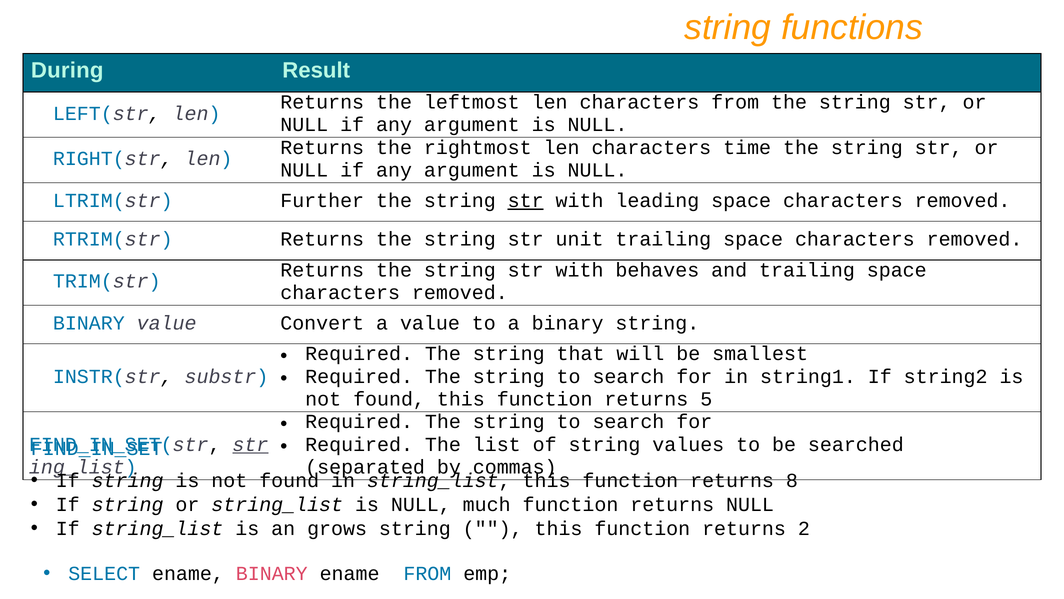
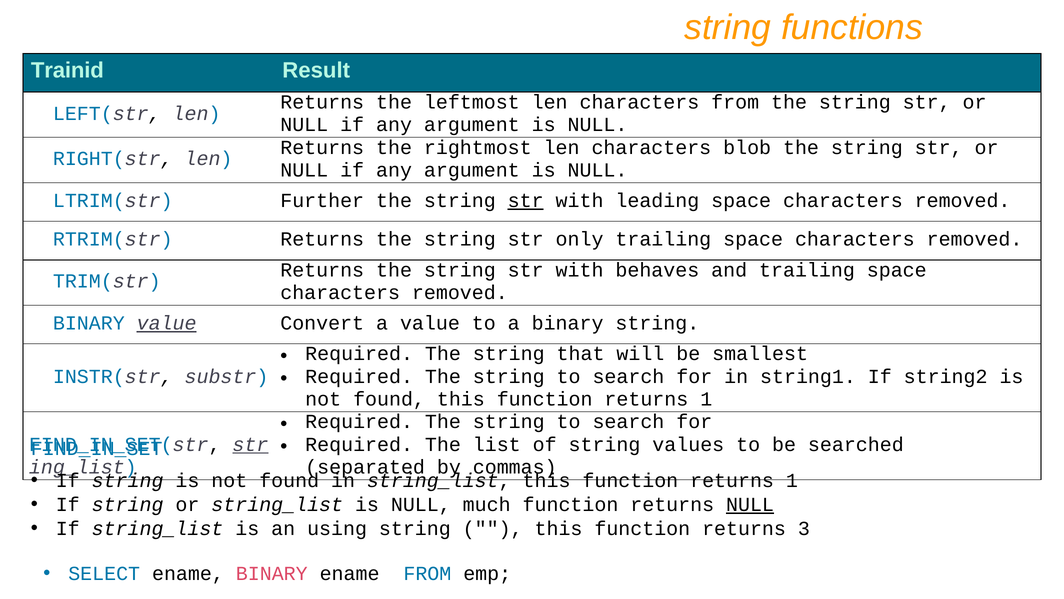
During: During -> Trainid (67, 70)
time: time -> blob (747, 147)
unit: unit -> only (580, 239)
value underline: none -> present (167, 323)
5: 5 -> 1 (706, 399)
8: 8 -> 1 (792, 480)
NULL underline: none -> present (750, 504)
grows: grows -> using (337, 528)
2: 2 -> 3 (804, 528)
